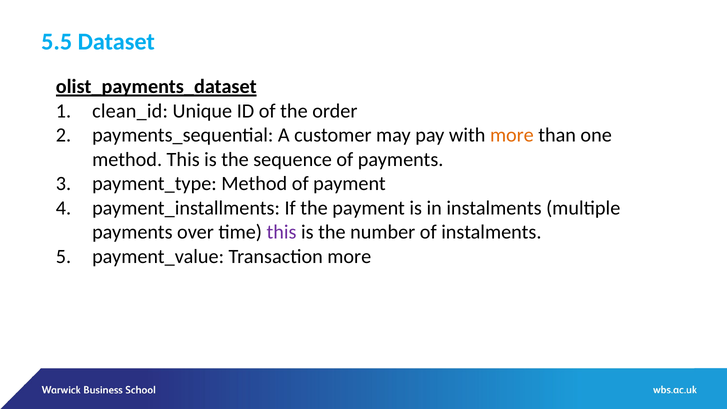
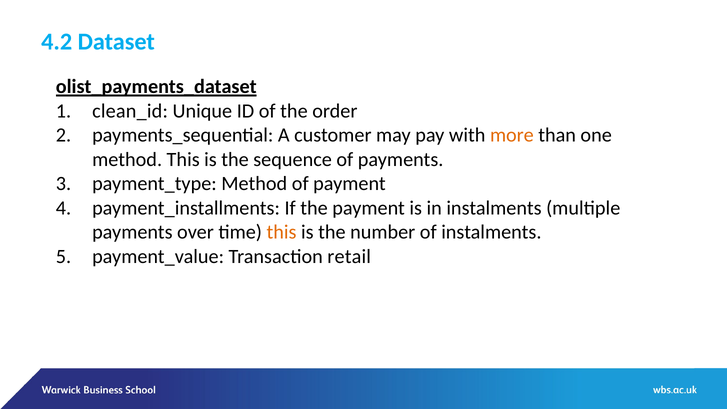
5.5: 5.5 -> 4.2 (57, 42)
this colour: purple -> orange (282, 232)
Transaction more: more -> retail (349, 256)
